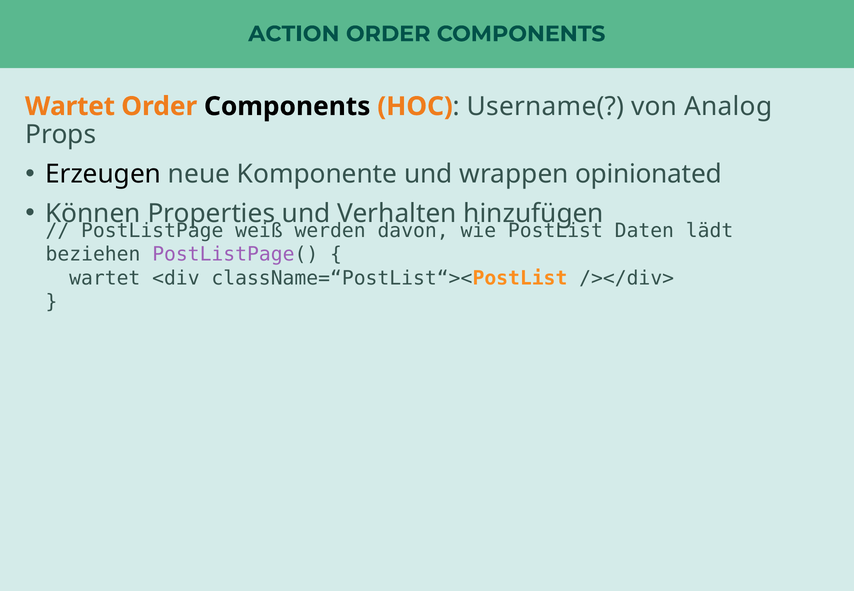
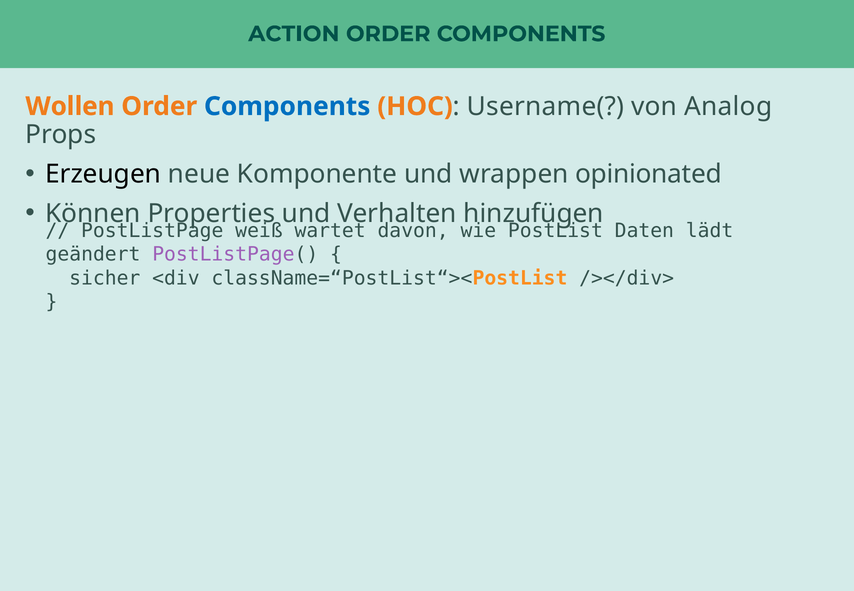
Wartet: Wartet -> Wollen (70, 106)
Components colour: black -> blue (287, 106)
werden: werden -> wartet (330, 231)
beziehen: beziehen -> geändert (93, 255)
wartet: wartet -> sicher (105, 278)
